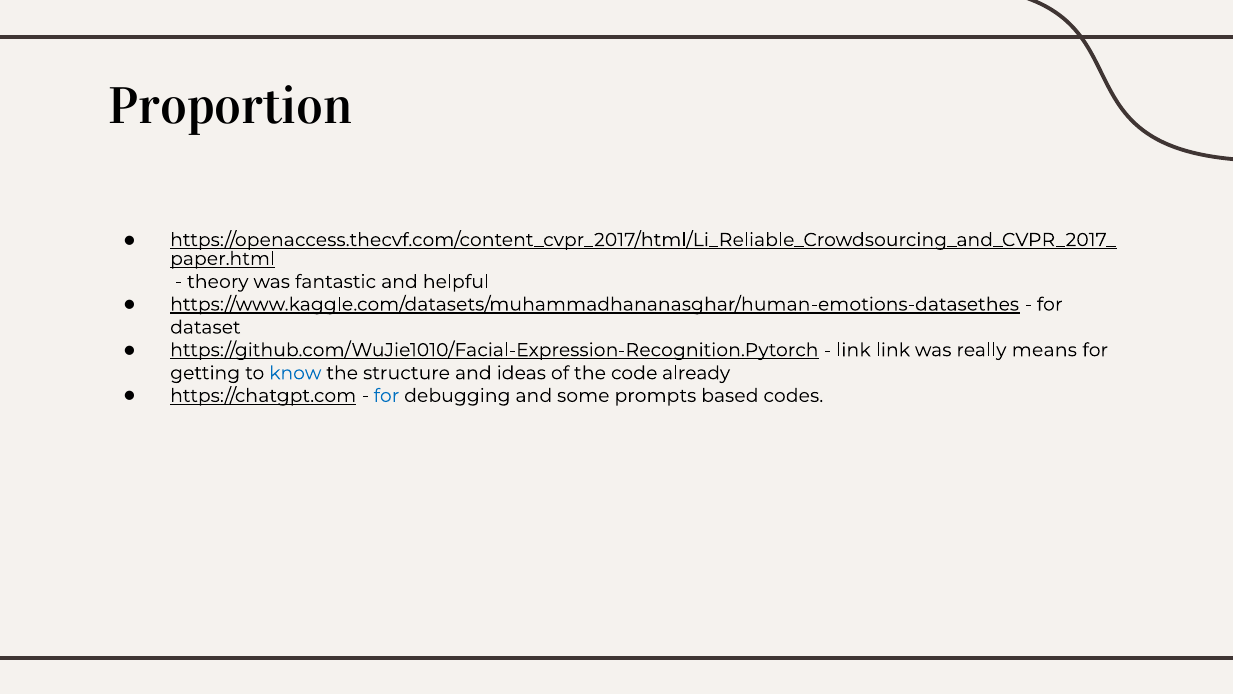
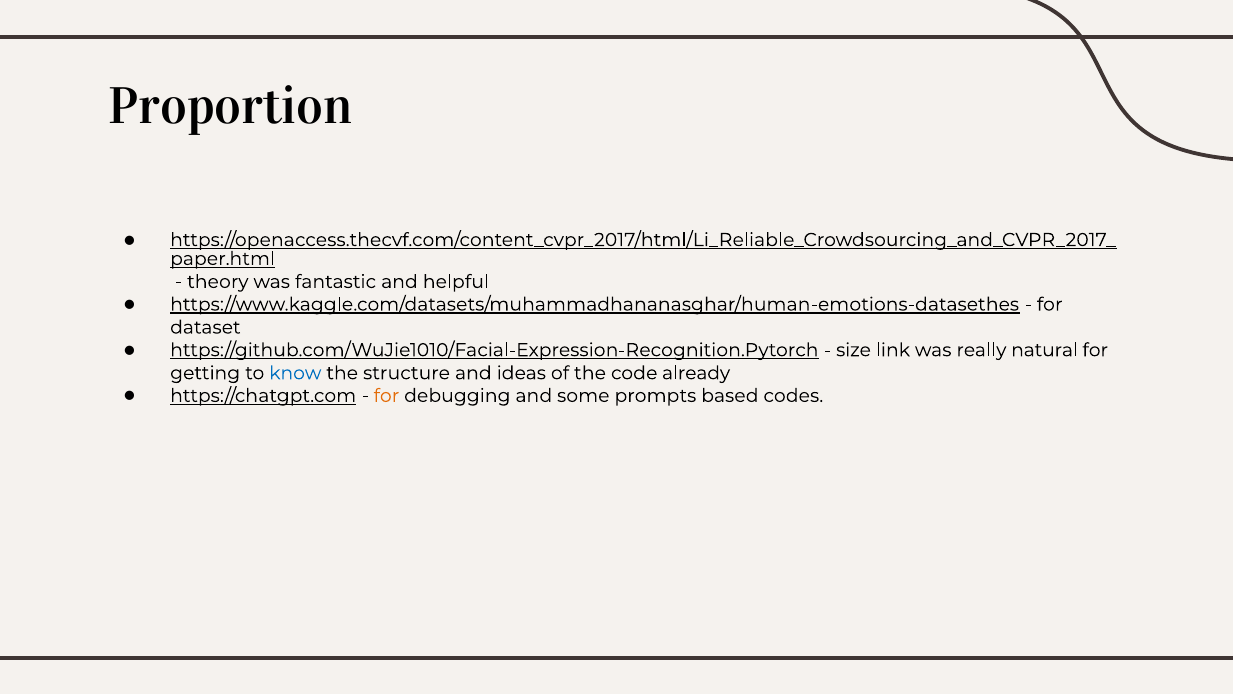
link: link -> size (854, 350)
means: means -> natural (1045, 350)
for colour: blue -> orange (386, 395)
